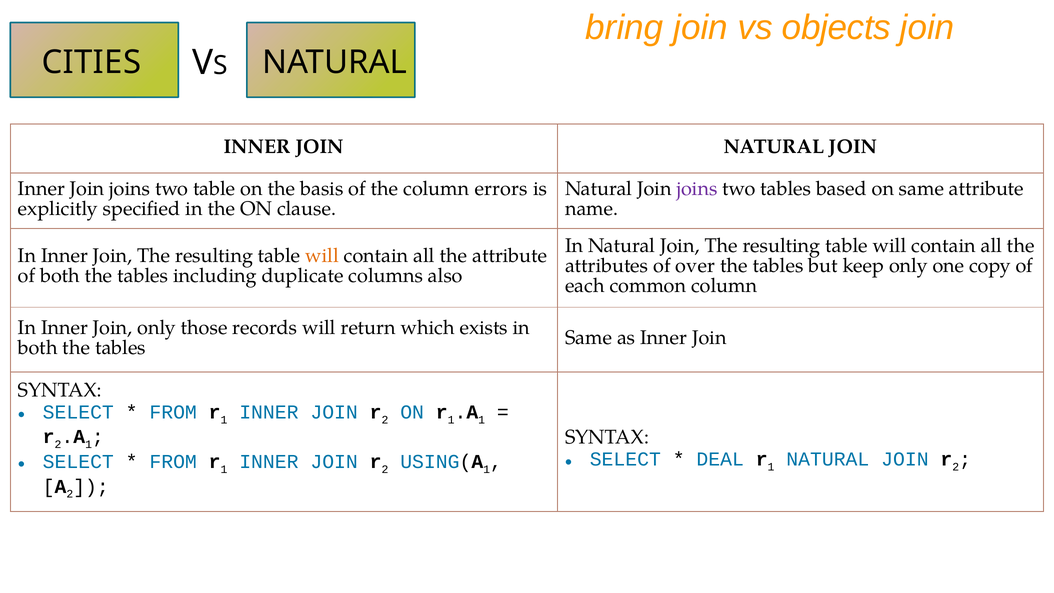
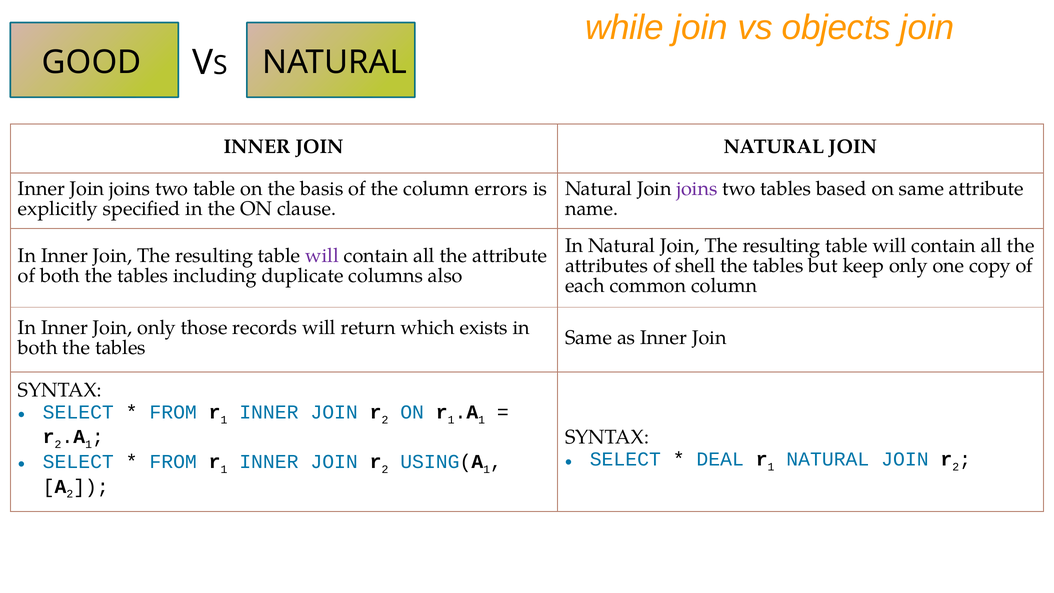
bring: bring -> while (625, 27)
CITIES: CITIES -> GOOD (92, 62)
will colour: orange -> purple (322, 256)
over: over -> shell (695, 266)
